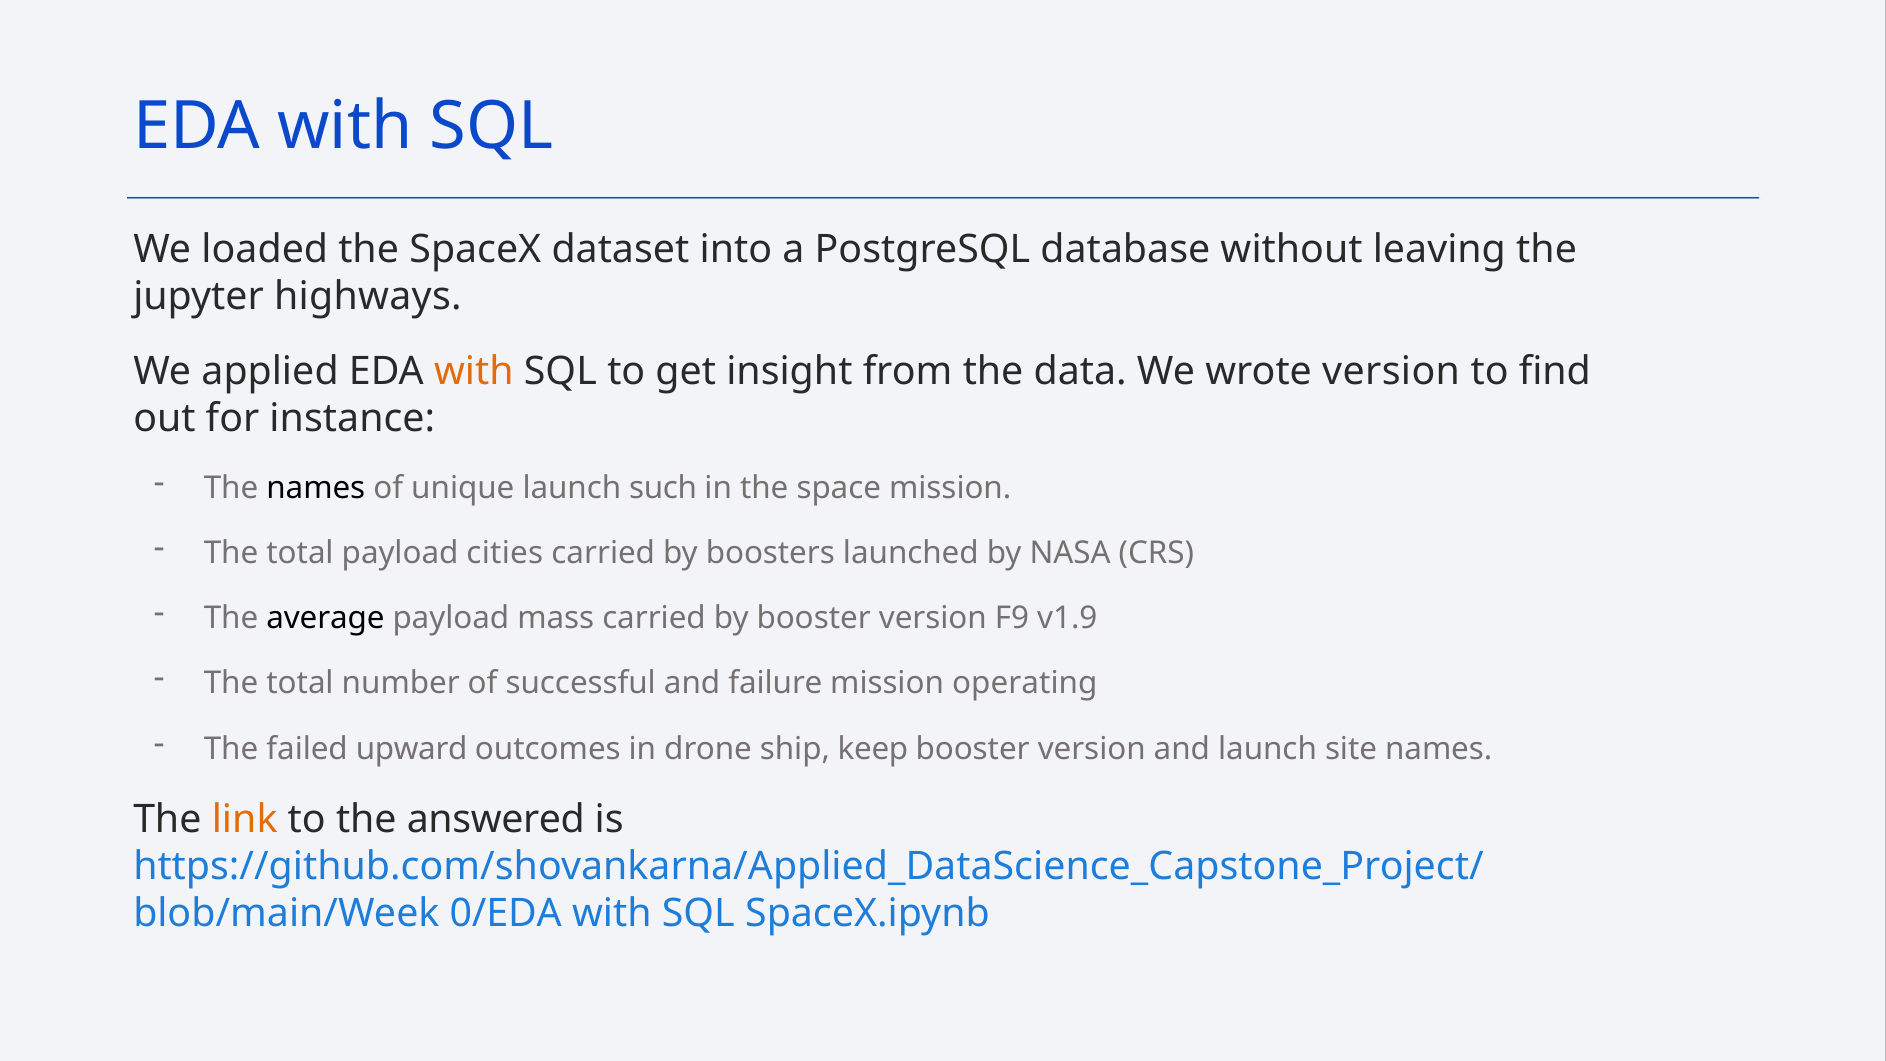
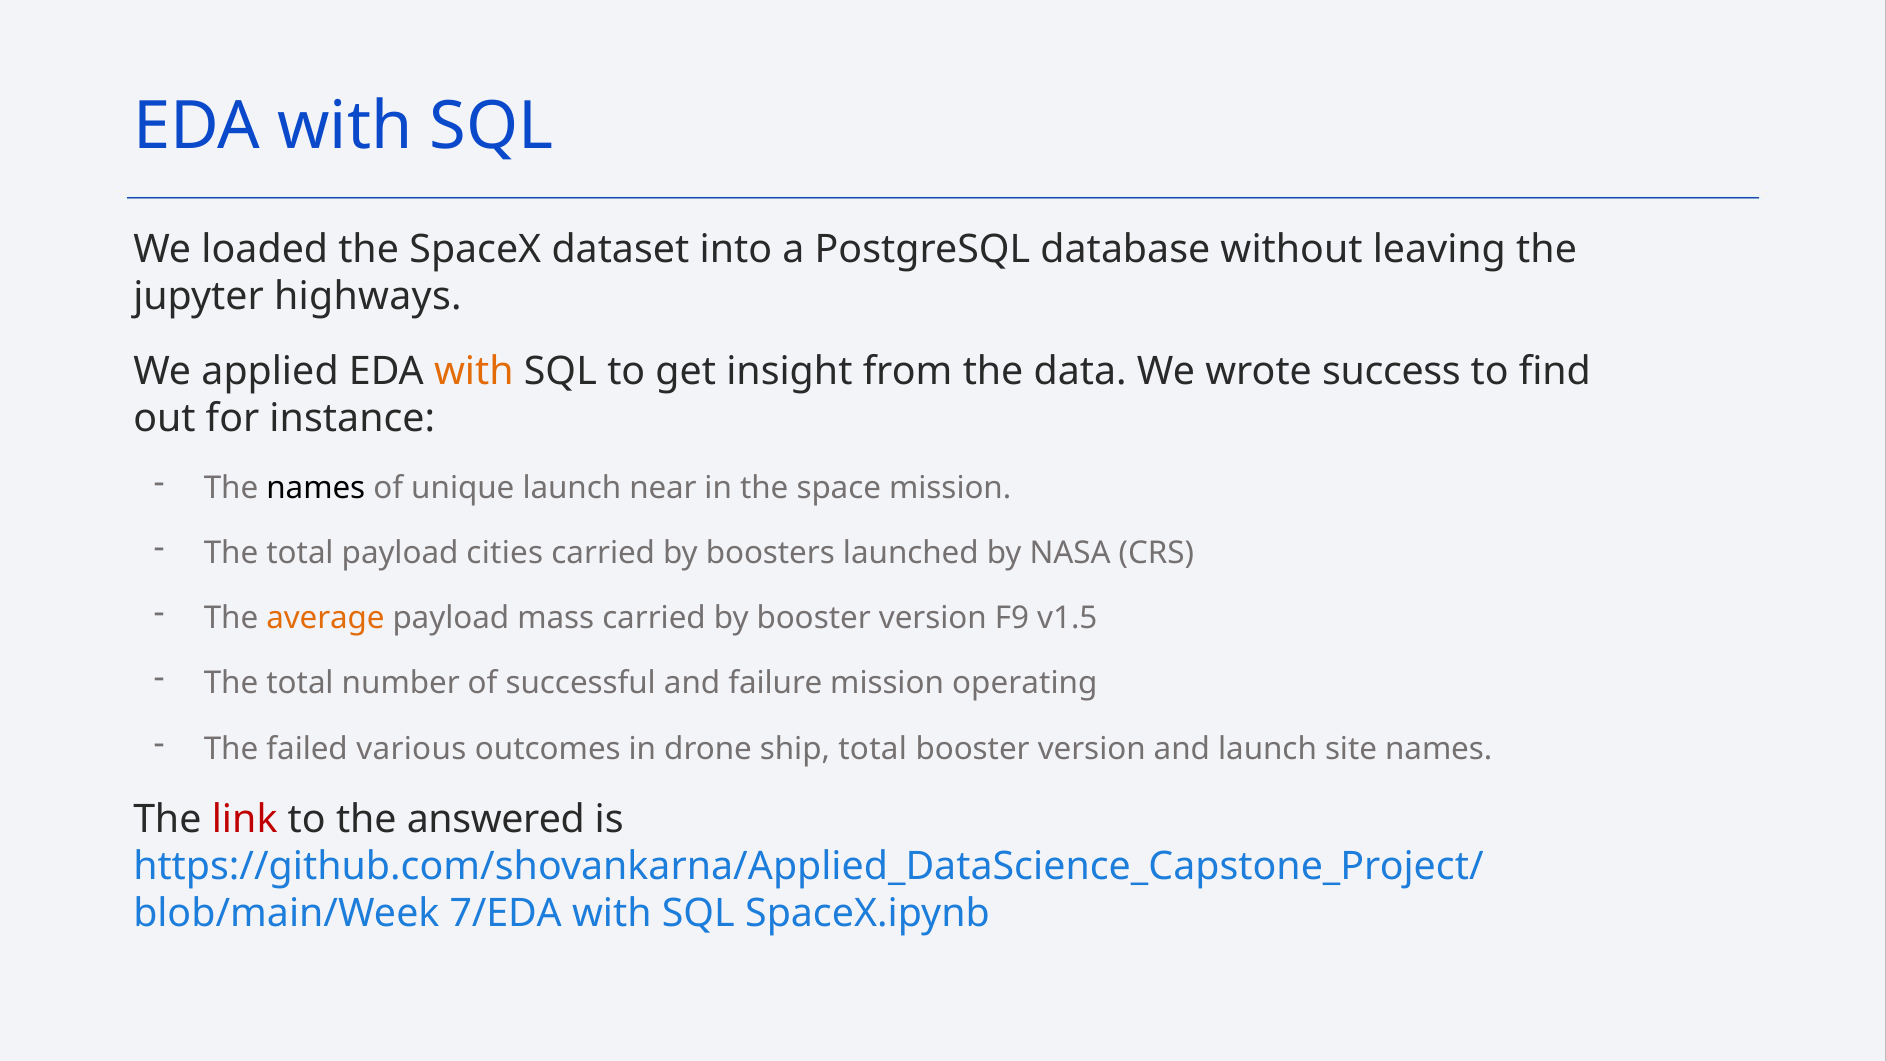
wrote version: version -> success (1391, 371)
such: such -> near (663, 488)
average colour: black -> orange (325, 618)
v1.9: v1.9 -> v1.5 (1067, 618)
upward: upward -> various (411, 749)
ship keep: keep -> total (873, 749)
link colour: orange -> red (245, 819)
0/EDA: 0/EDA -> 7/EDA (506, 914)
